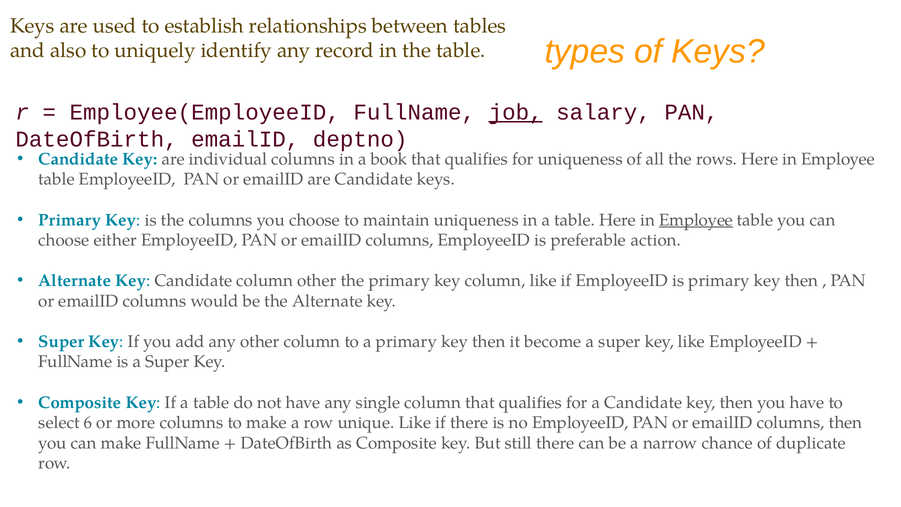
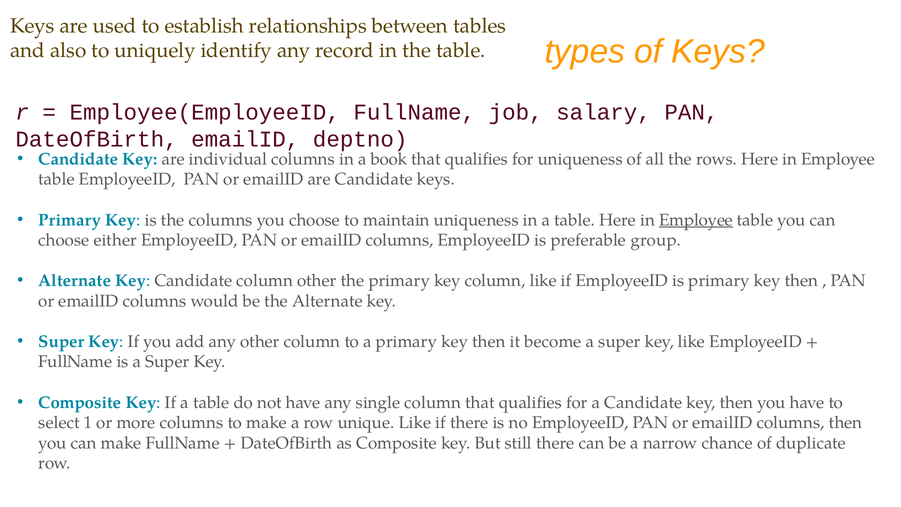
job underline: present -> none (516, 112)
action: action -> group (656, 240)
6: 6 -> 1 (88, 423)
